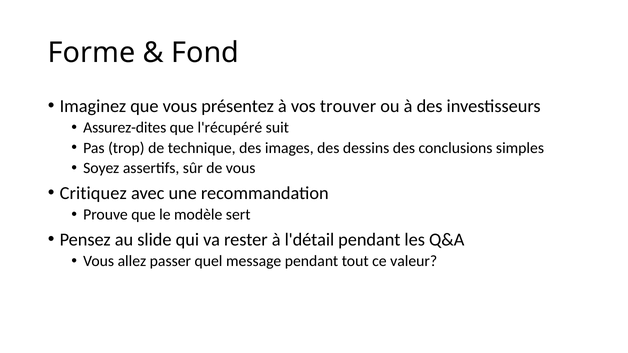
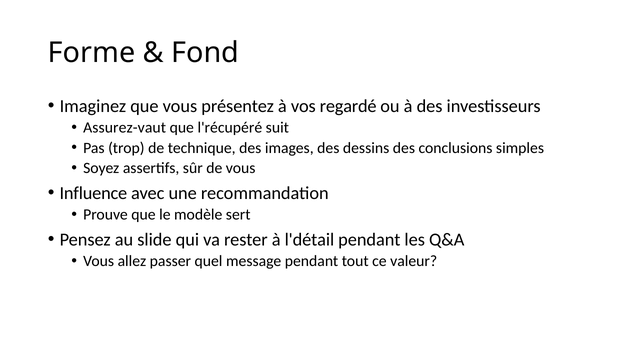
trouver: trouver -> regardé (348, 106)
Assurez-dites: Assurez-dites -> Assurez-vaut (125, 128)
Critiquez: Critiquez -> Influence (93, 193)
